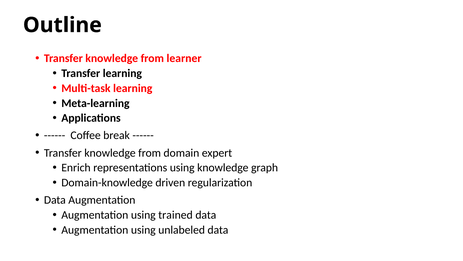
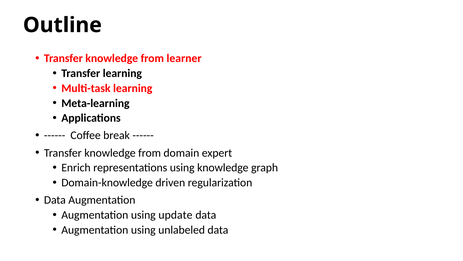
trained: trained -> update (175, 215)
